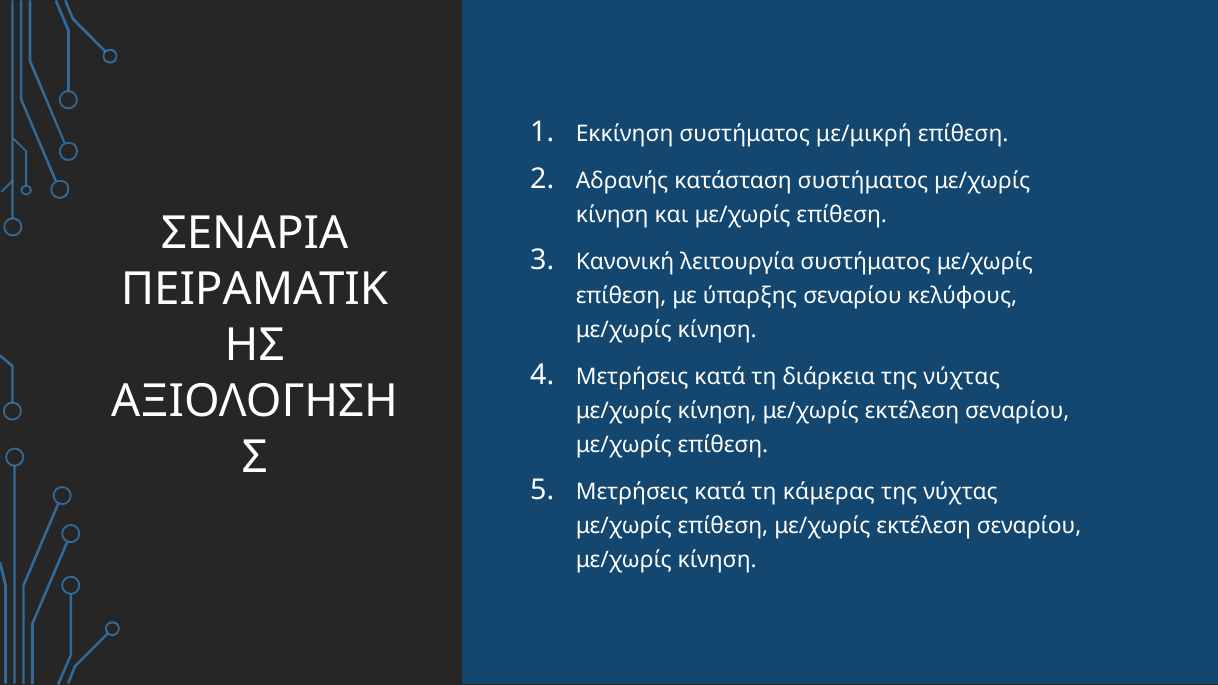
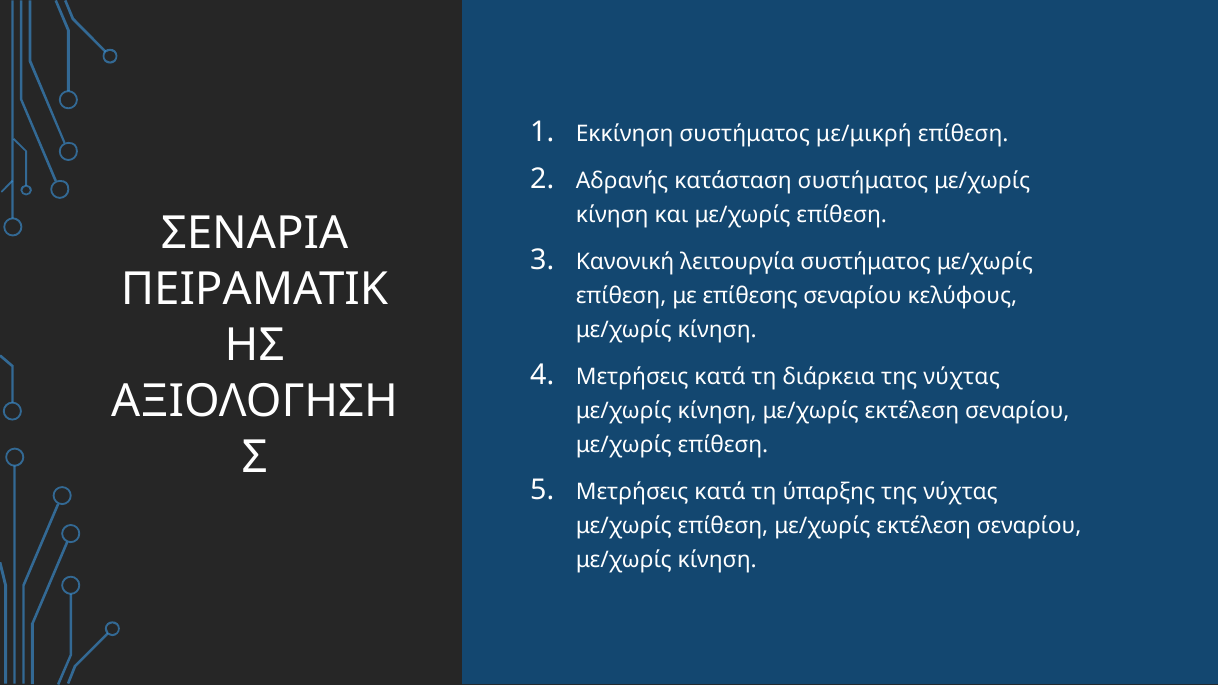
ύπαρξης: ύπαρξης -> επίθεσης (750, 296)
κάμερας: κάμερας -> ύπαρξης (829, 492)
